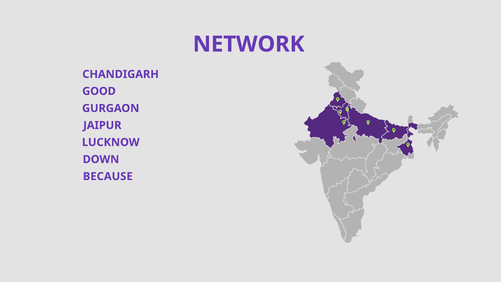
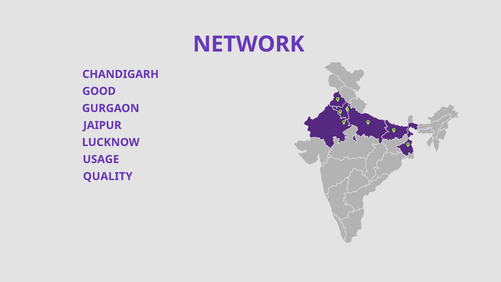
DOWN: DOWN -> USAGE (101, 159)
BECAUSE: BECAUSE -> QUALITY (108, 176)
